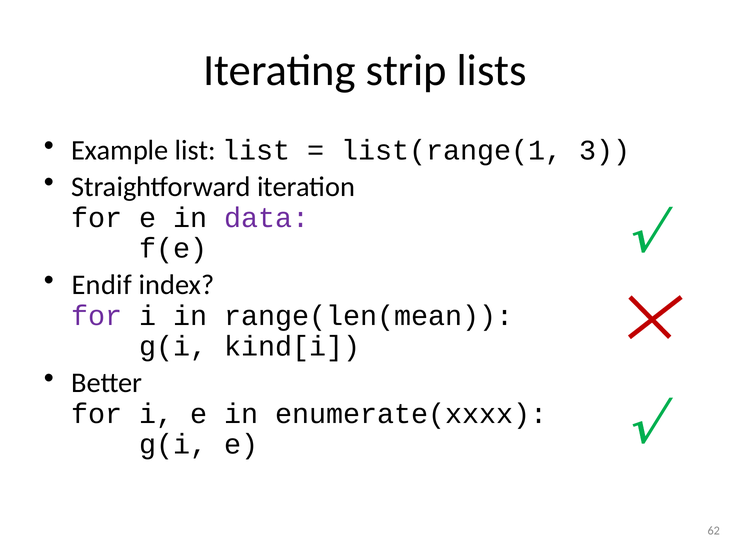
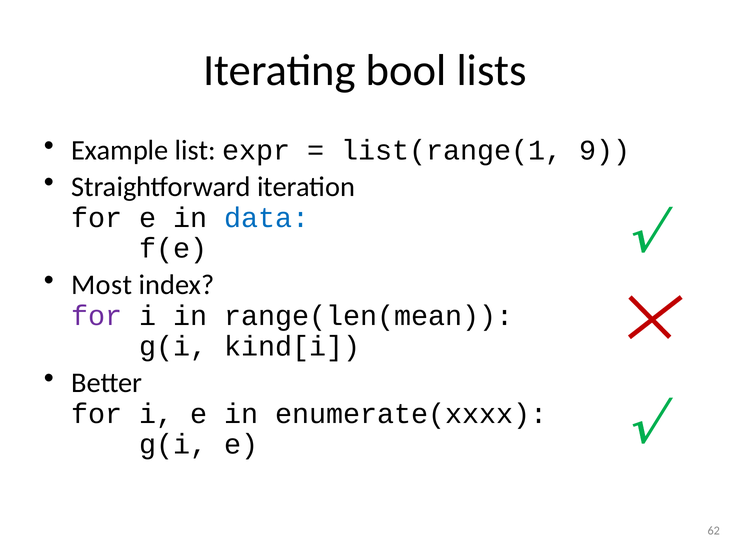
strip: strip -> bool (406, 71)
list list: list -> expr (256, 150)
3: 3 -> 9 (605, 150)
data colour: purple -> blue (267, 218)
Endif: Endif -> Most (102, 285)
